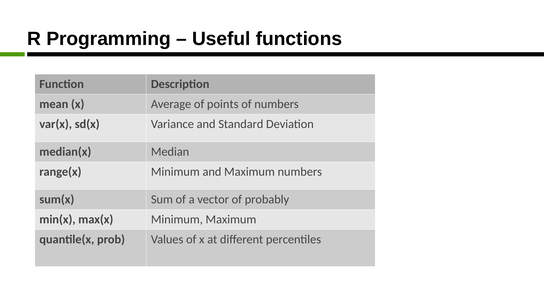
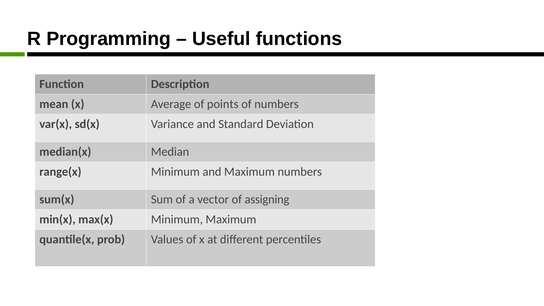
probably: probably -> assigning (267, 199)
